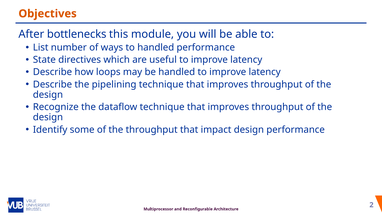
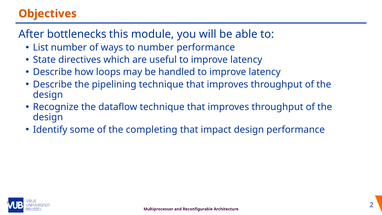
to handled: handled -> number (156, 47)
the throughput: throughput -> completing (152, 130)
